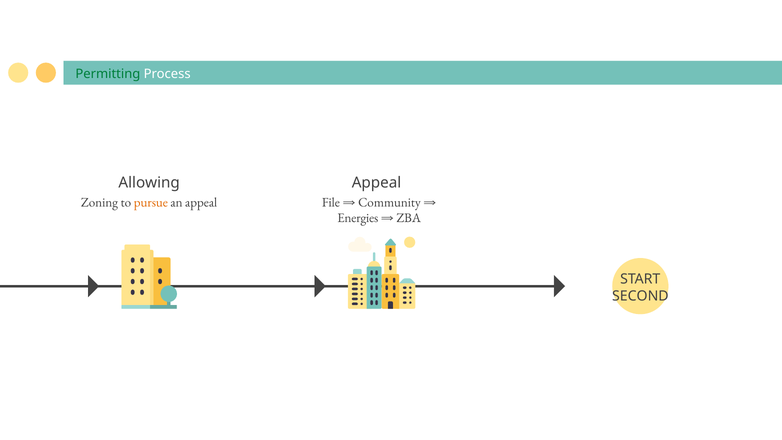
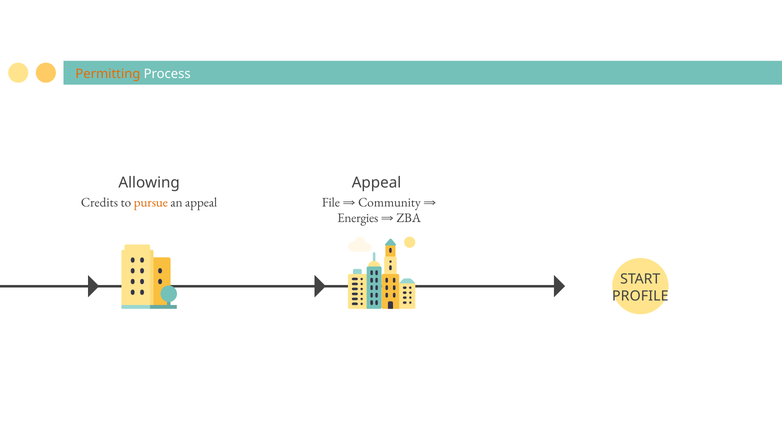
Permitting colour: green -> orange (108, 74)
Zoning: Zoning -> Credits (99, 202)
SECOND: SECOND -> PROFILE (640, 296)
